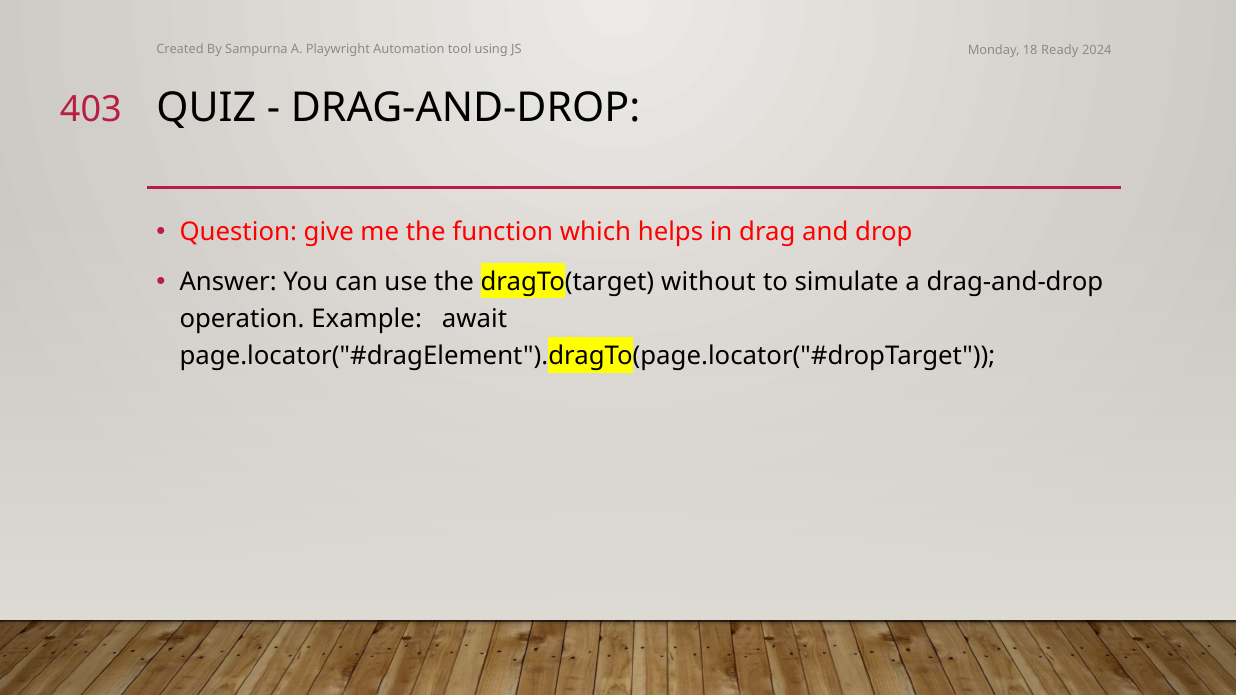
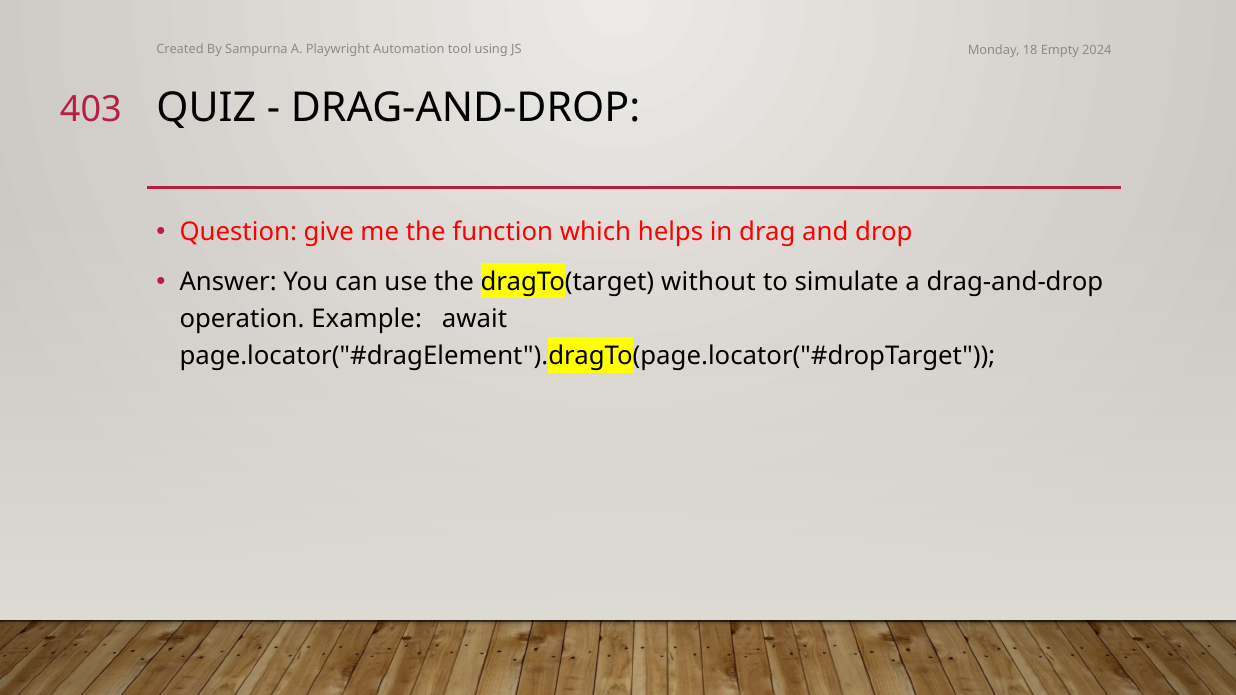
Ready: Ready -> Empty (1060, 50)
